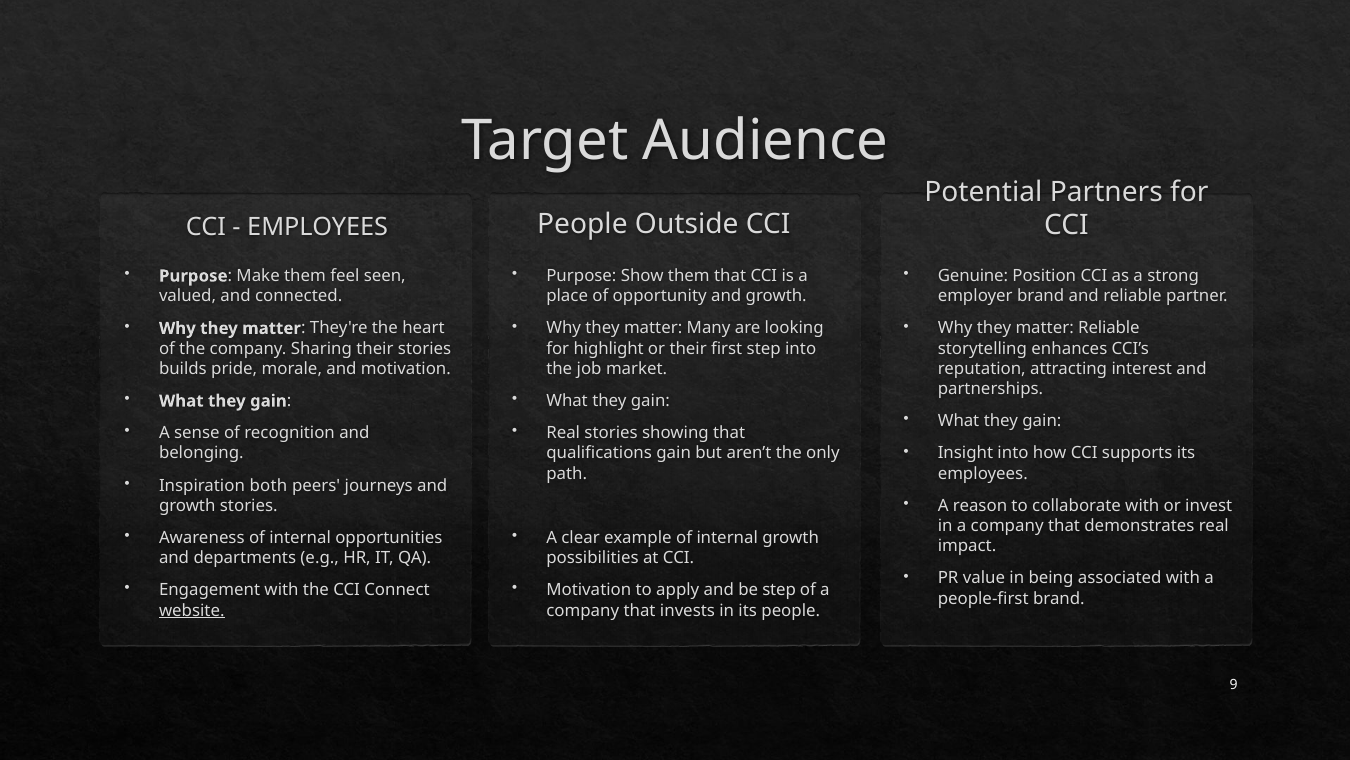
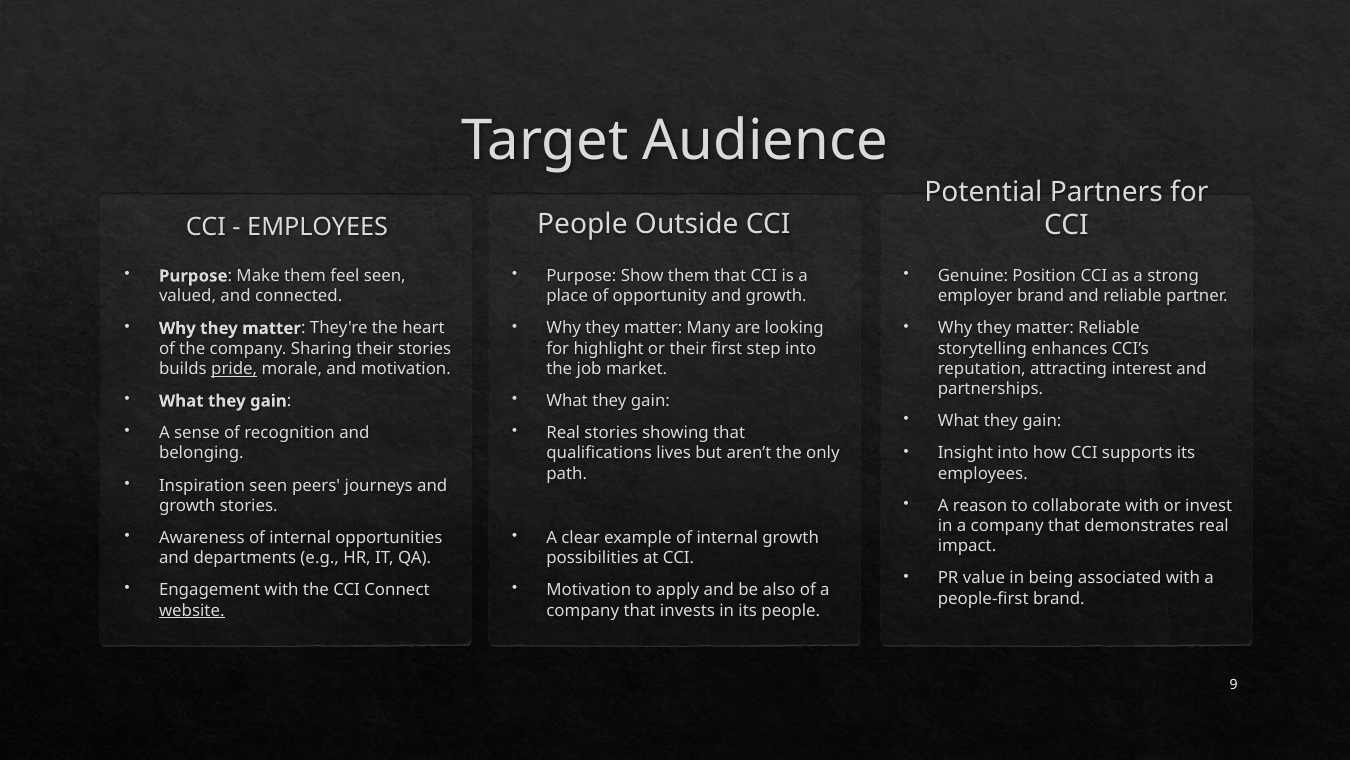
pride underline: none -> present (234, 369)
qualifications gain: gain -> lives (674, 453)
Inspiration both: both -> seen (268, 485)
be step: step -> also (779, 590)
